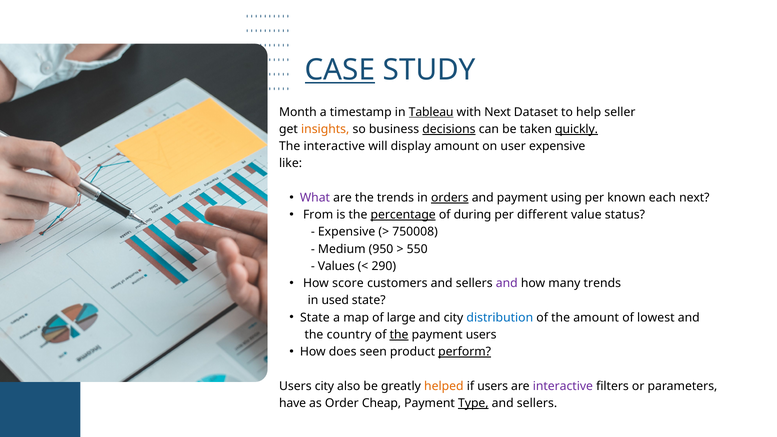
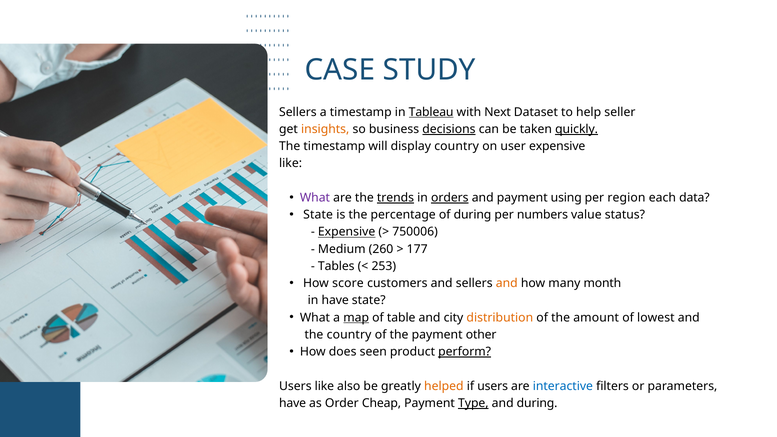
CASE underline: present -> none (340, 70)
Month: Month -> Sellers (298, 112)
The interactive: interactive -> timestamp (334, 146)
display amount: amount -> country (457, 146)
trends underline: none -> present (395, 198)
known: known -> region (626, 198)
each next: next -> data (694, 198)
From: From -> State (318, 215)
percentage underline: present -> none (403, 215)
different: different -> numbers (542, 215)
Expensive underline: none -> present (347, 232)
750008: 750008 -> 750006 (415, 232)
950: 950 -> 260 (381, 249)
550: 550 -> 177 (417, 249)
Values: Values -> Tables (336, 266)
290: 290 -> 253 (384, 266)
and colour: purple -> orange (507, 283)
many trends: trends -> month (602, 283)
in used: used -> have (335, 300)
State: State -> What (315, 318)
map underline: none -> present (356, 318)
large: large -> table (401, 318)
distribution colour: blue -> orange (500, 318)
the underline: present -> none (399, 335)
payment users: users -> other (481, 335)
Users city: city -> like (324, 386)
interactive colour: purple -> blue (563, 386)
sellers: sellers -> during (537, 403)
